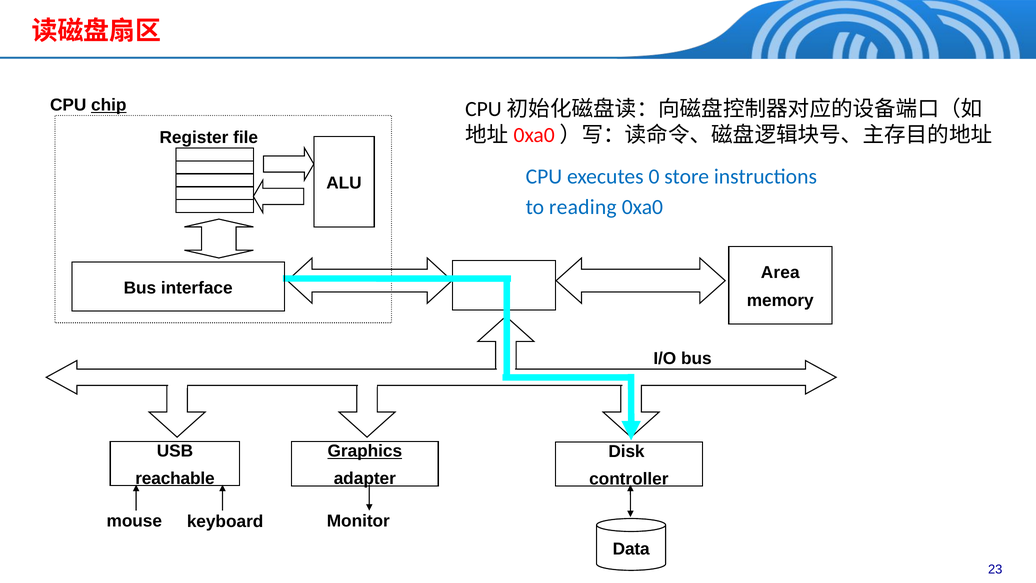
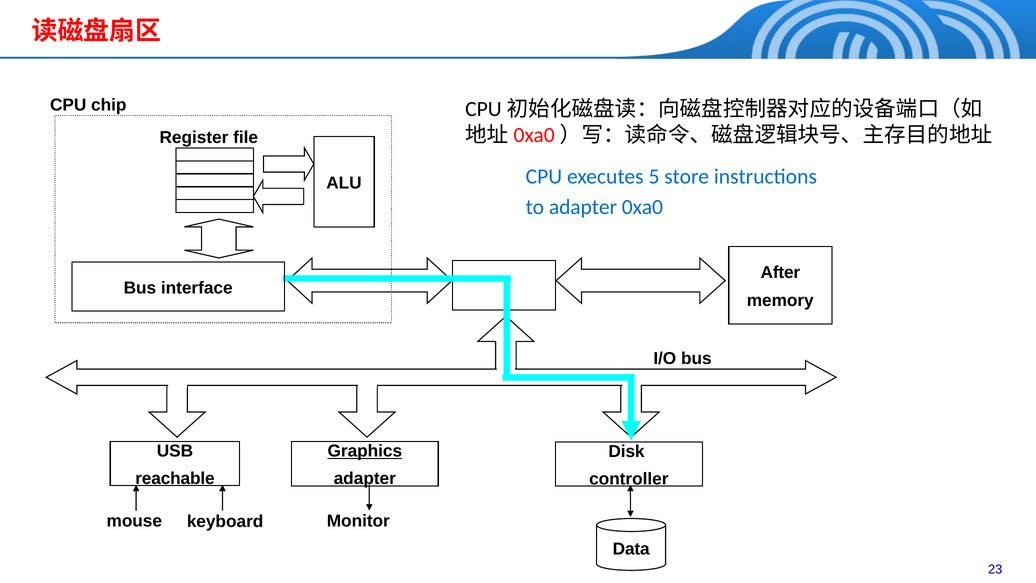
chip underline: present -> none (109, 105)
0: 0 -> 5 (654, 176)
to reading: reading -> adapter (583, 207)
Area: Area -> After (780, 273)
